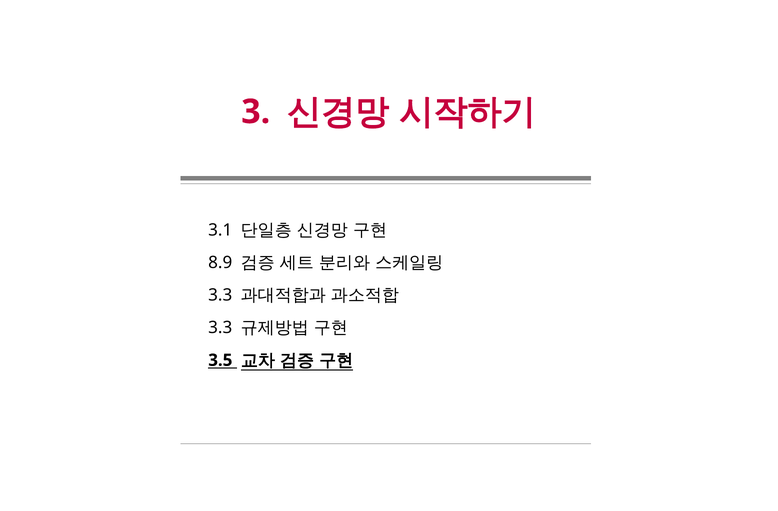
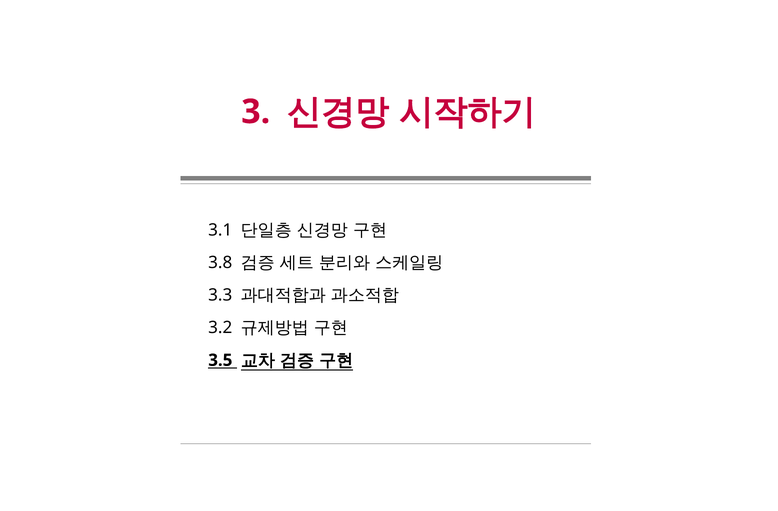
8.9: 8.9 -> 3.8 (220, 263)
3.3: 3.3 -> 3.2 (220, 328)
